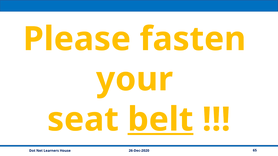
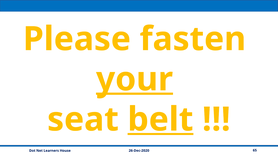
your underline: none -> present (135, 79)
